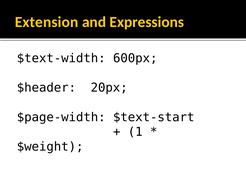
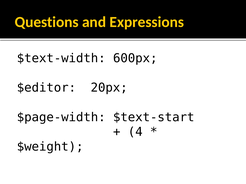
Extension: Extension -> Questions (47, 22)
$header: $header -> $editor (47, 88)
1: 1 -> 4 (135, 132)
